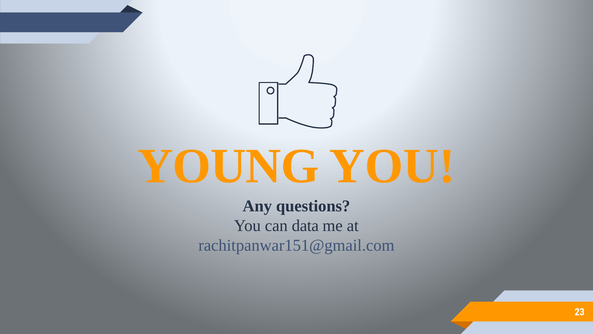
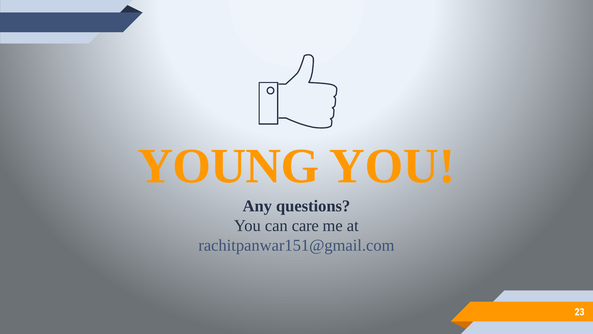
data: data -> care (305, 225)
